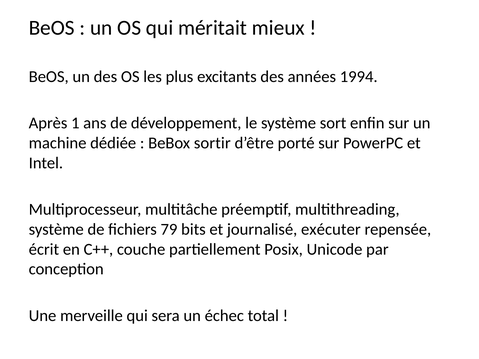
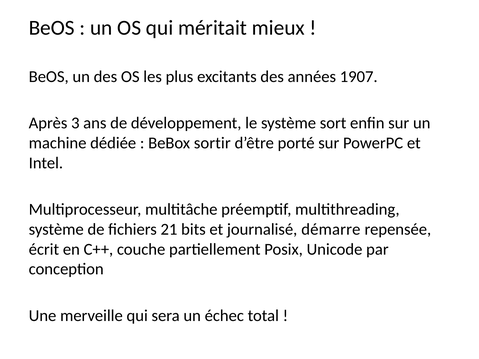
1994: 1994 -> 1907 (359, 77)
1: 1 -> 3 (75, 123)
79: 79 -> 21 (169, 229)
exécuter: exécuter -> démarre (331, 229)
